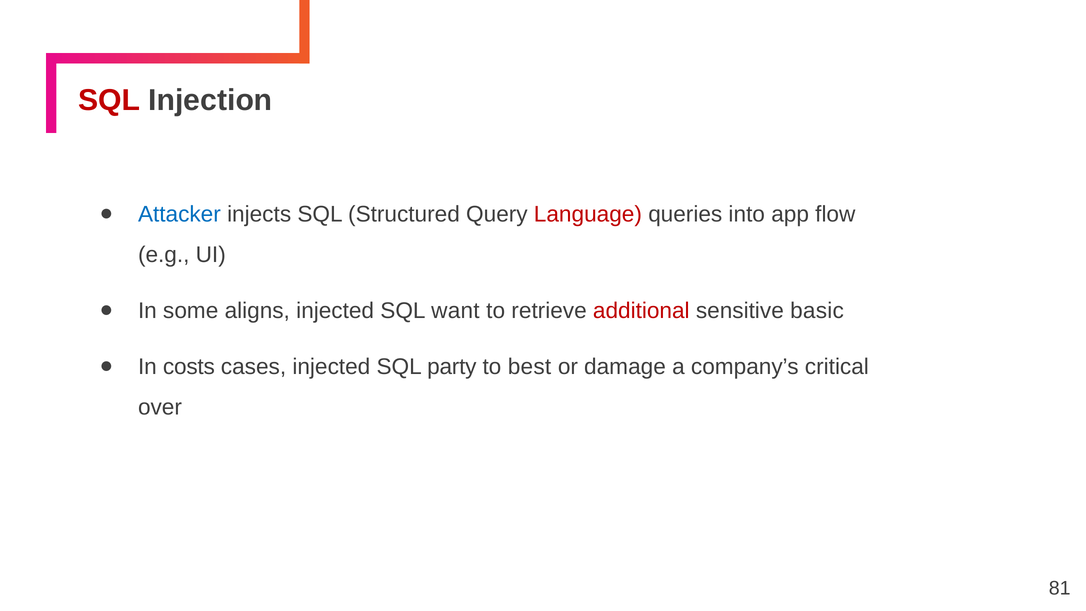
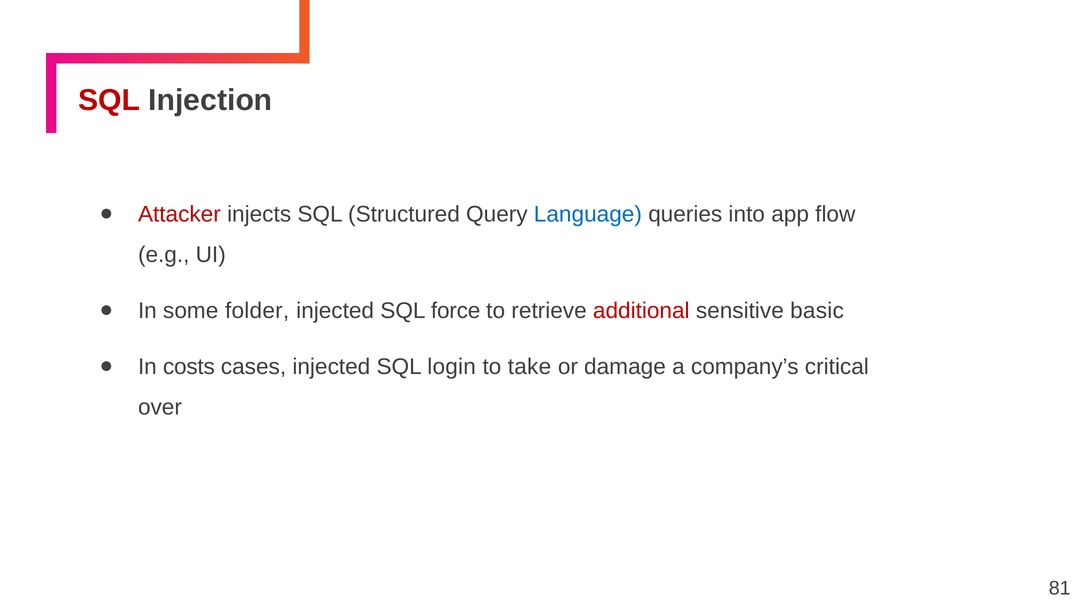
Attacker colour: blue -> red (179, 214)
Language colour: red -> blue (588, 214)
aligns: aligns -> folder (257, 311)
want: want -> force (456, 311)
party: party -> login (452, 367)
best: best -> take (529, 367)
